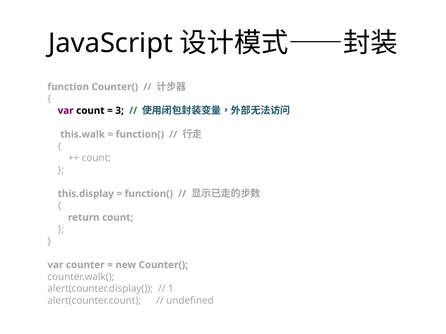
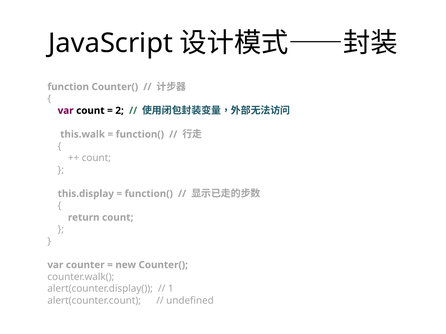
3: 3 -> 2 (120, 111)
